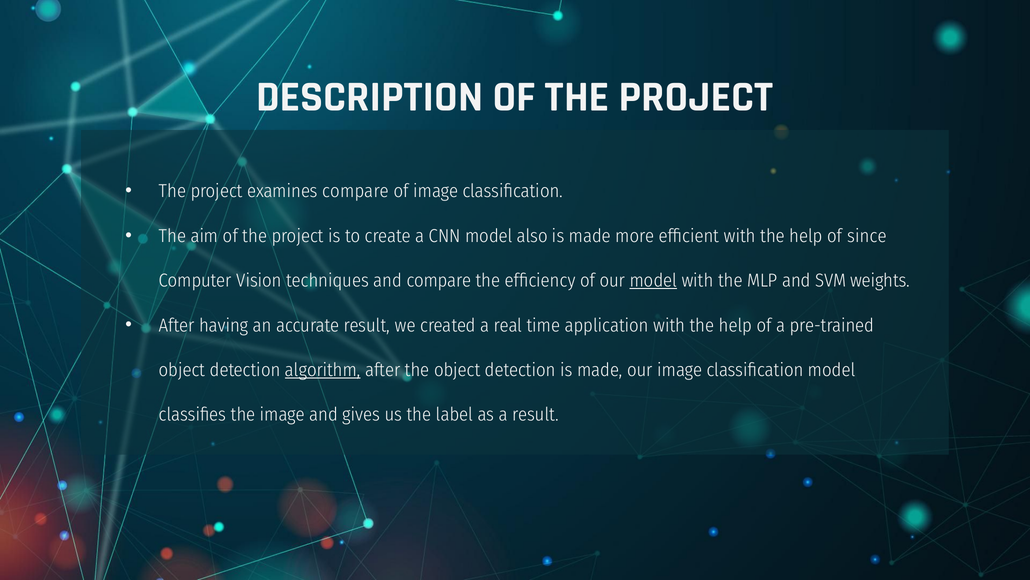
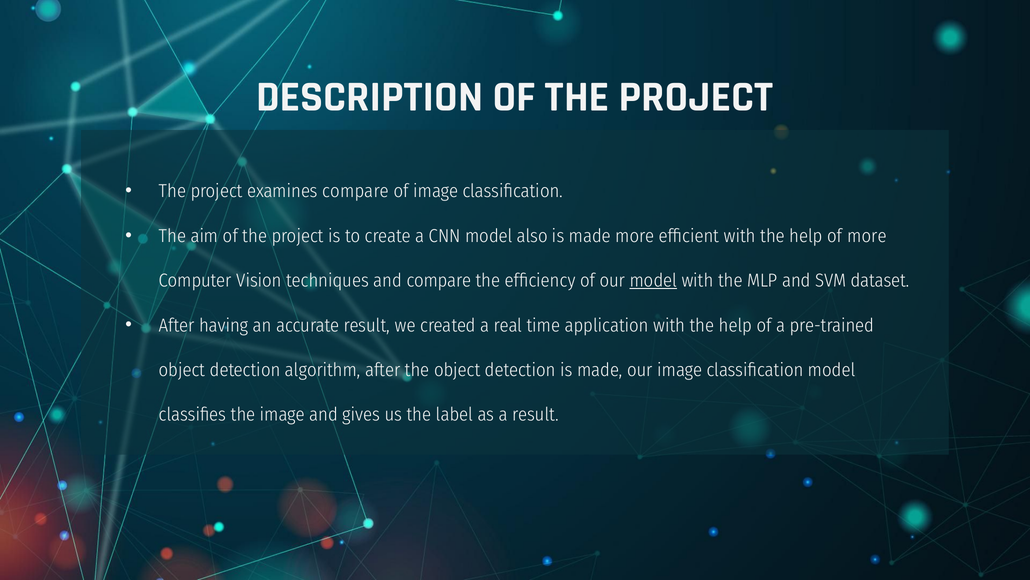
of since: since -> more (867, 236)
weights: weights -> dataset (880, 280)
algorithm underline: present -> none (323, 370)
